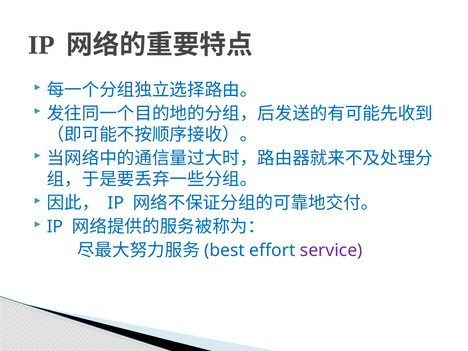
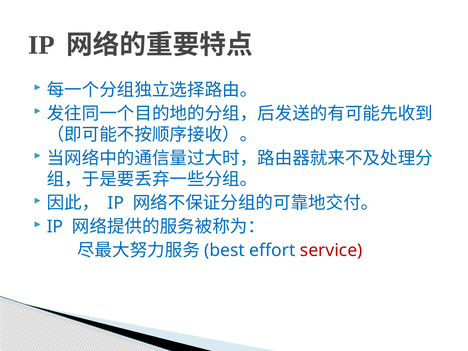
service colour: purple -> red (331, 250)
